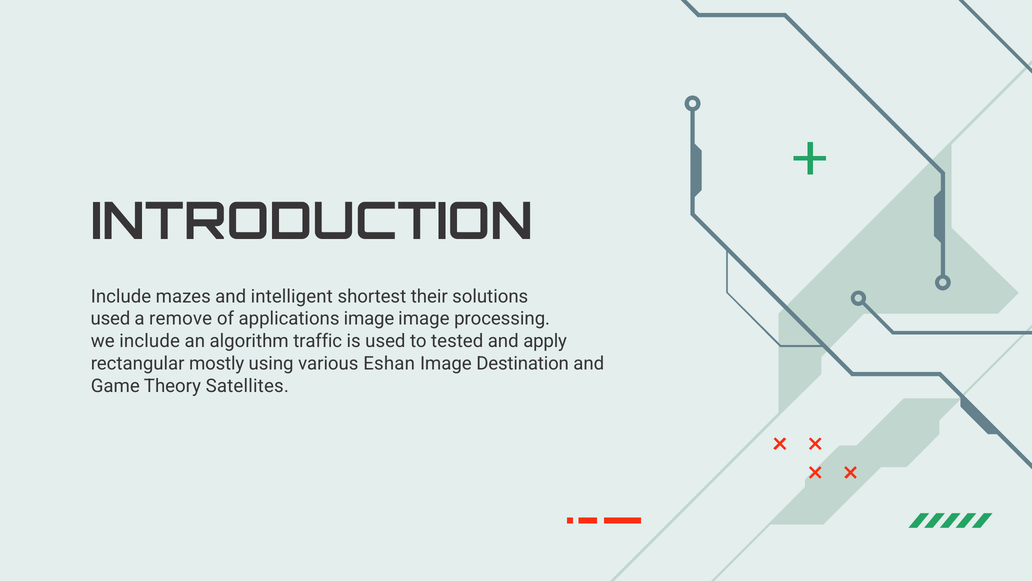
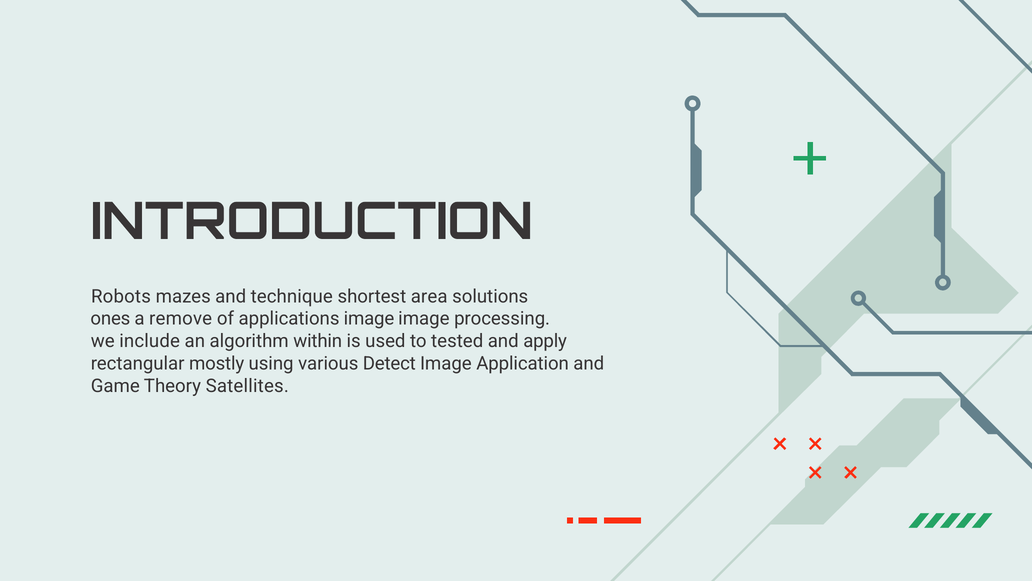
Include: Include -> Robots (121, 296)
intelligent: intelligent -> technique (292, 296)
their: their -> area (429, 296)
used: used -> ones (110, 319)
traffic: traffic -> within (318, 341)
Eshan: Eshan -> Detect (389, 363)
Destination: Destination -> Application (523, 363)
